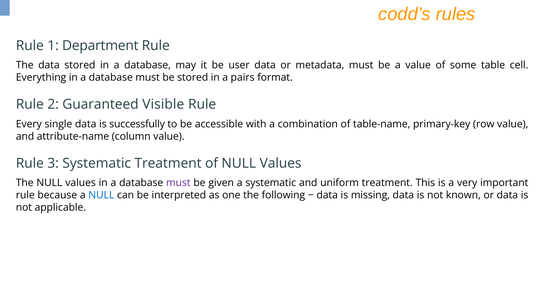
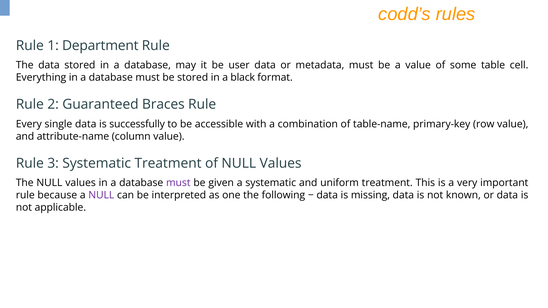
pairs: pairs -> black (243, 77)
Visible: Visible -> Braces (163, 104)
NULL colour: blue -> purple (101, 195)
